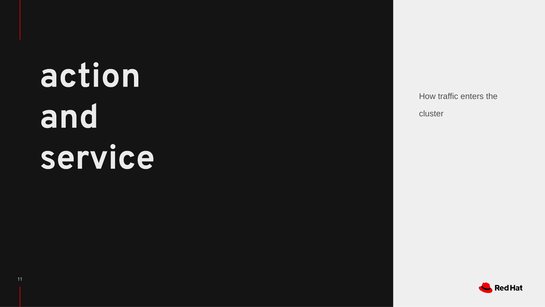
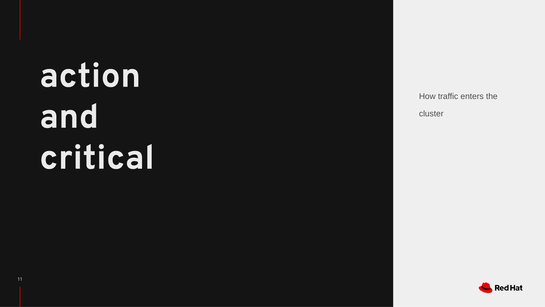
service: service -> critical (97, 157)
